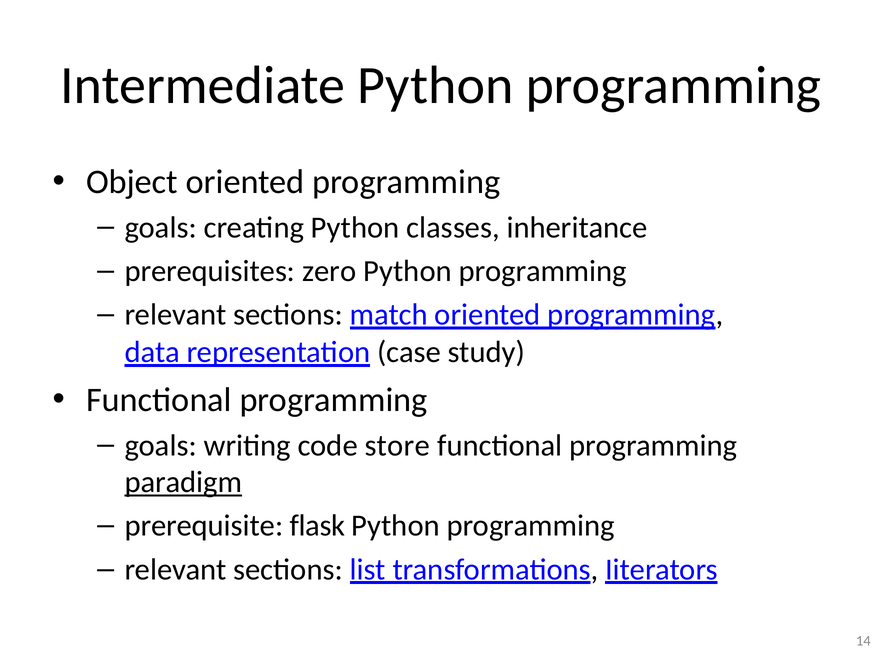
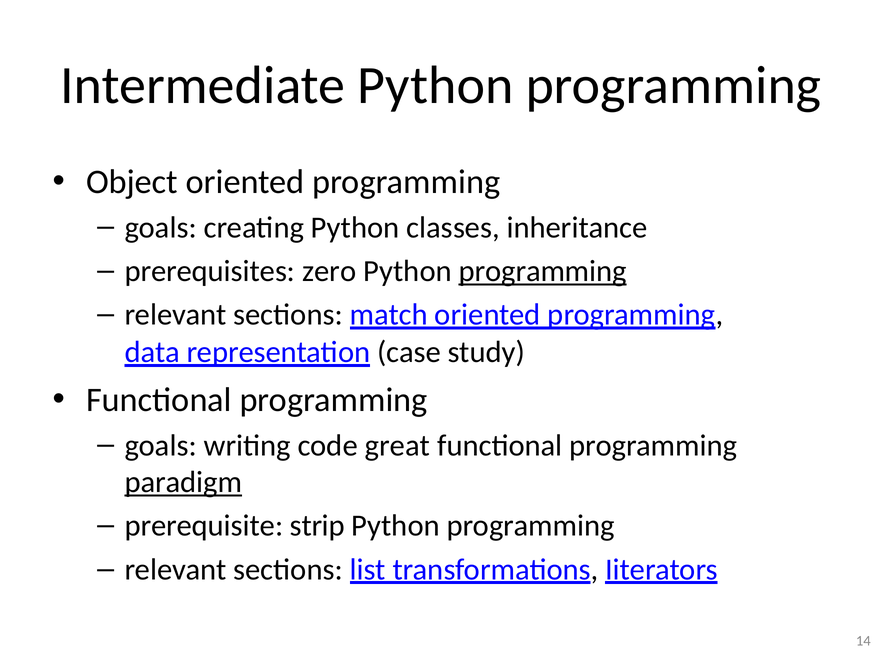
programming underline: none -> present (543, 271)
store: store -> great (397, 446)
flask: flask -> strip (317, 526)
